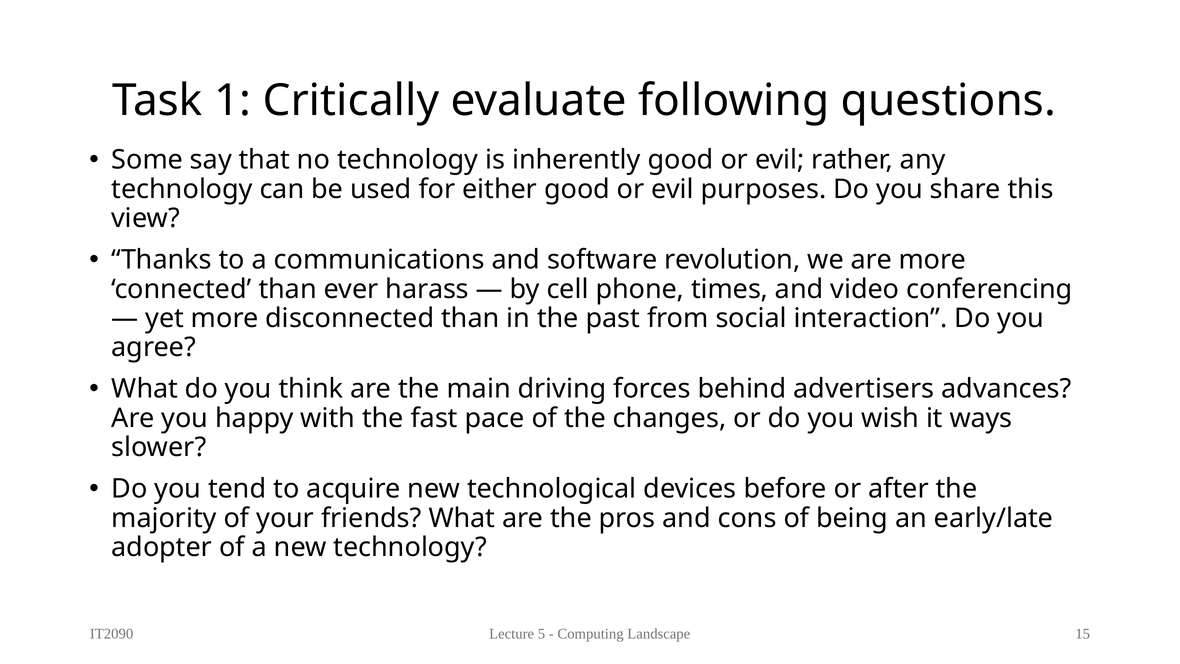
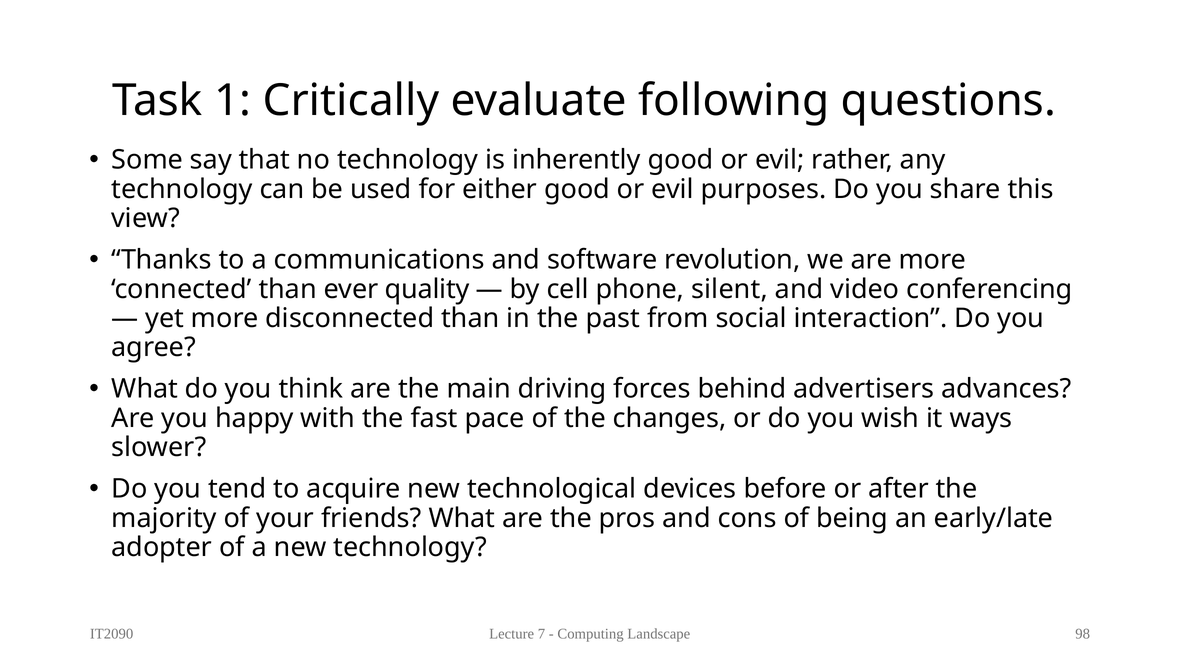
harass: harass -> quality (427, 289)
times: times -> silent (730, 289)
5: 5 -> 7 (541, 634)
15: 15 -> 98 (1083, 634)
